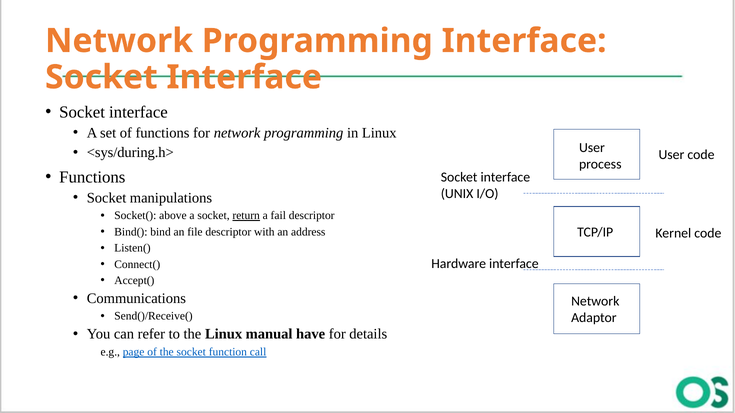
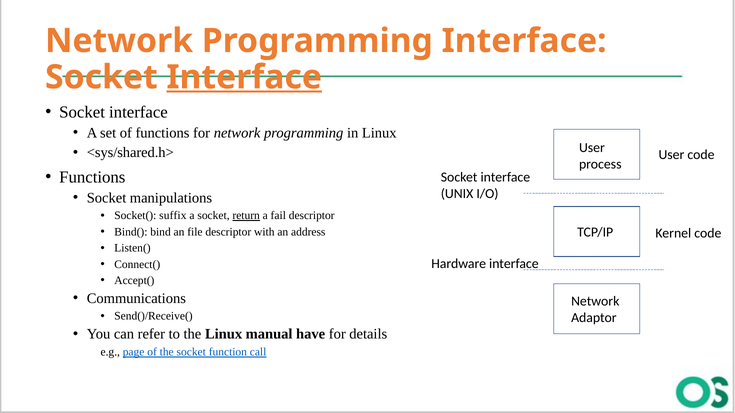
Interface underline: none -> present (244, 77)
<sys/during.h>: <sys/during.h> -> <sys/shared.h> (130, 153)
above: above -> suffix (173, 216)
